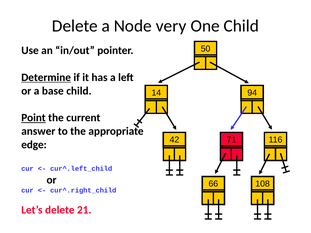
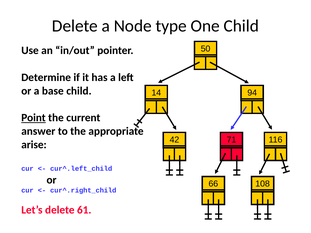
very: very -> type (171, 26)
Determine underline: present -> none (46, 77)
edge: edge -> arise (34, 145)
21: 21 -> 61 (84, 210)
